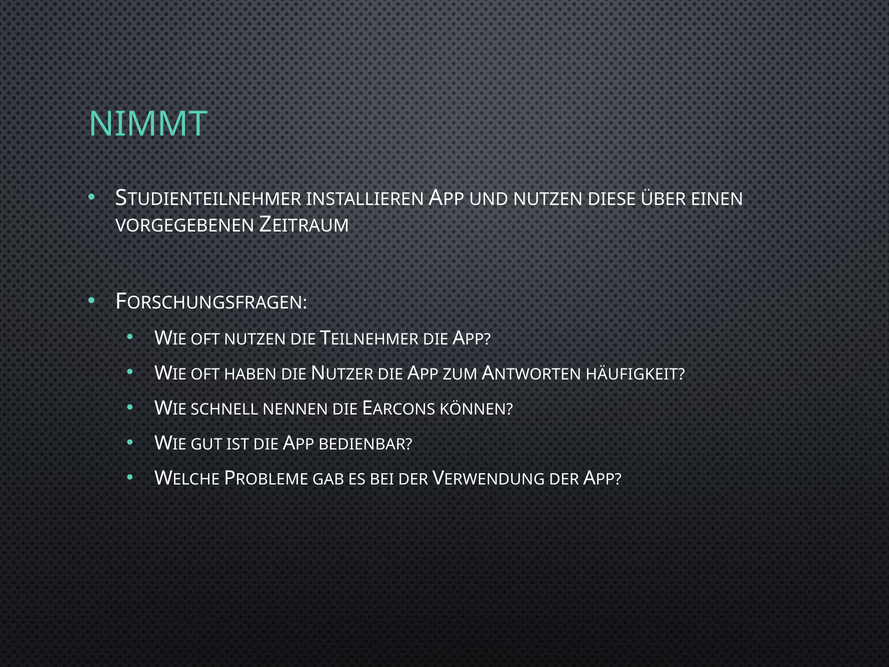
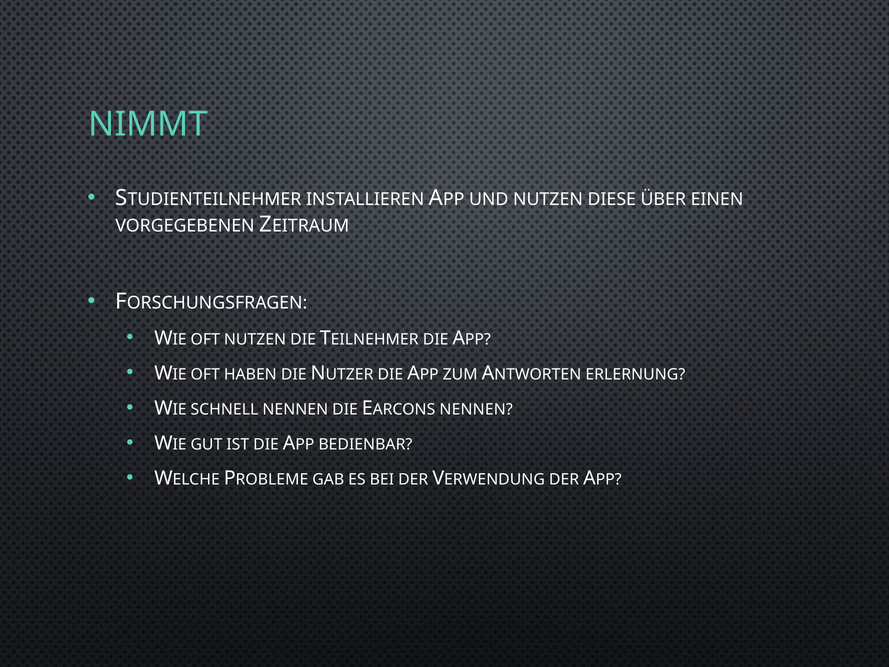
HÄUFIGKEIT: HÄUFIGKEIT -> ERLERNUNG (635, 374)
EARCONS KÖNNEN: KÖNNEN -> NENNEN (476, 409)
